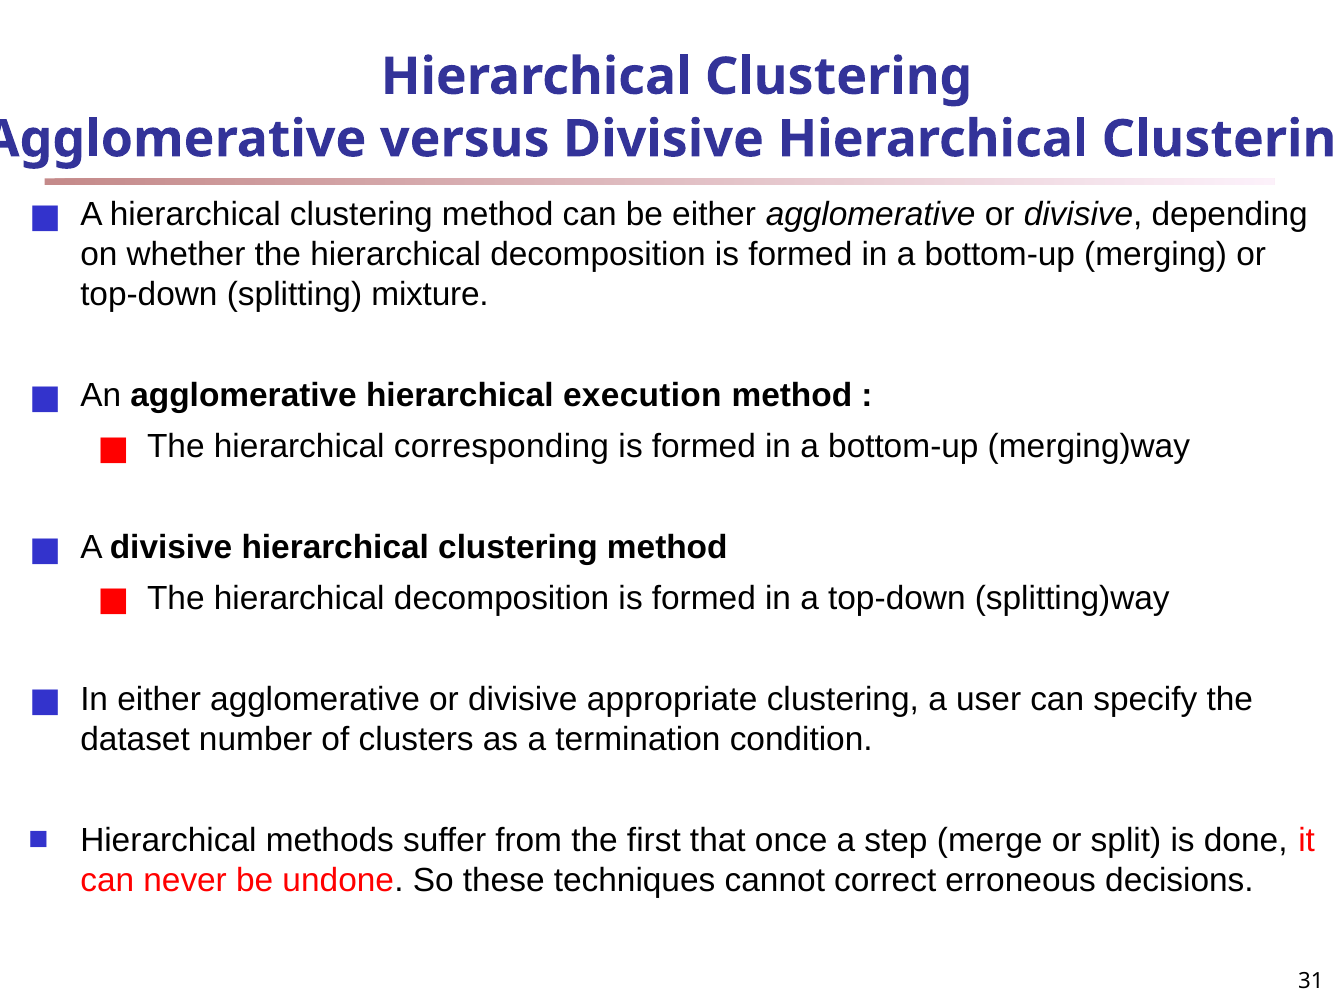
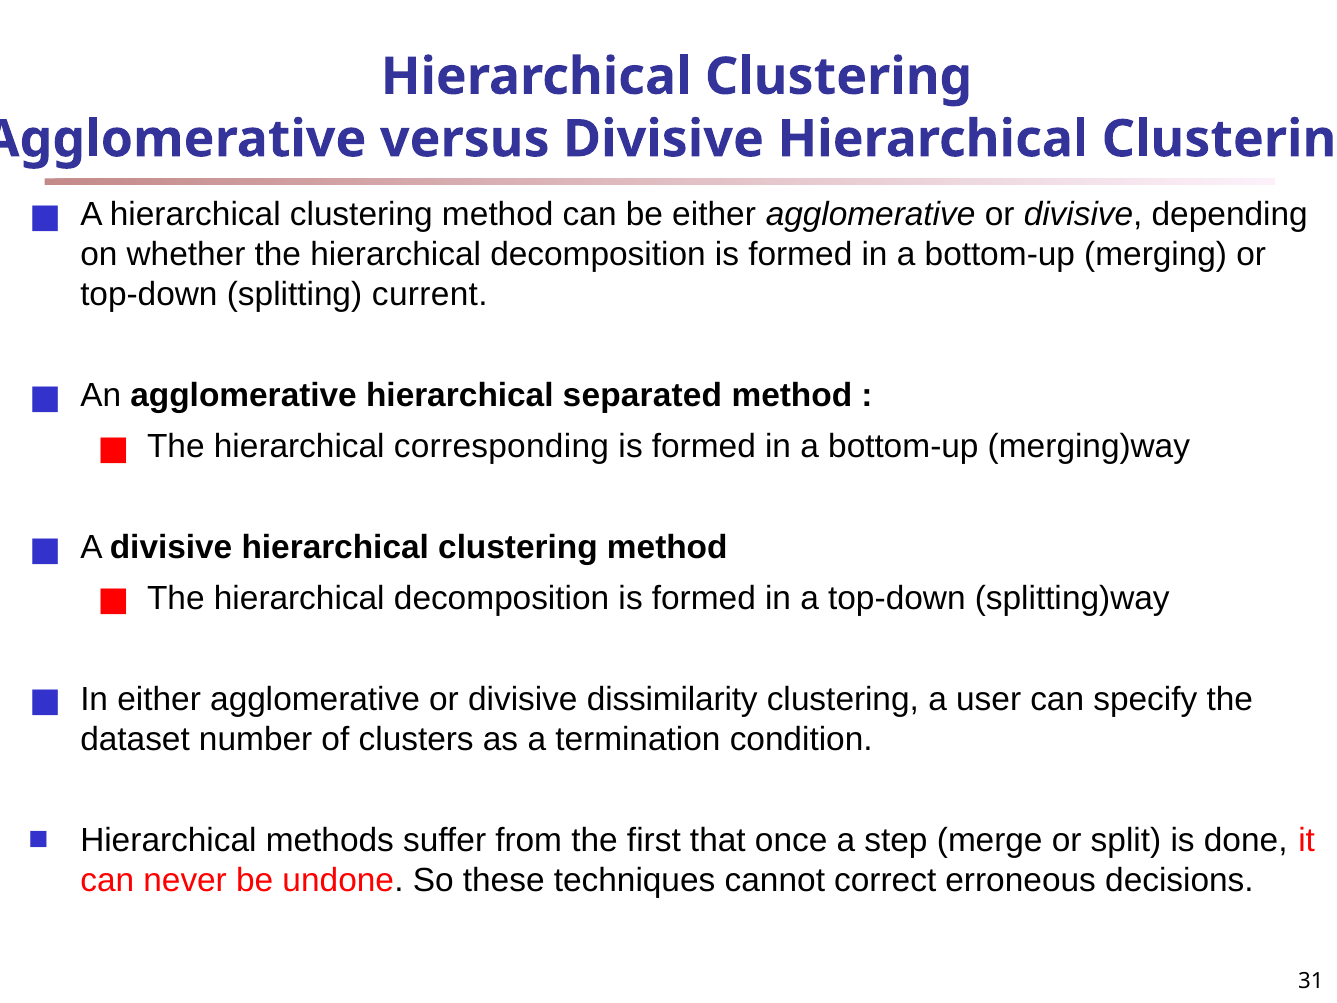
mixture: mixture -> current (430, 295)
execution: execution -> separated (642, 396)
appropriate: appropriate -> dissimilarity (672, 699)
